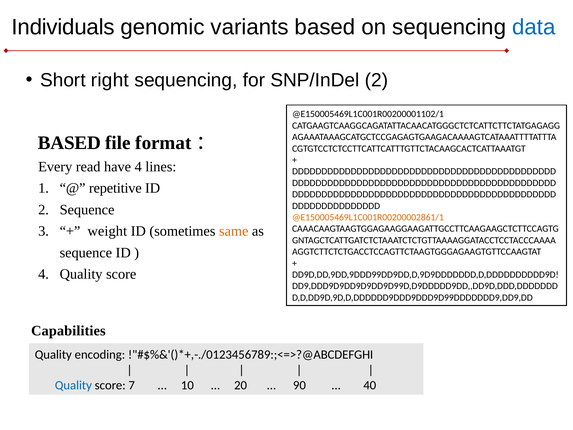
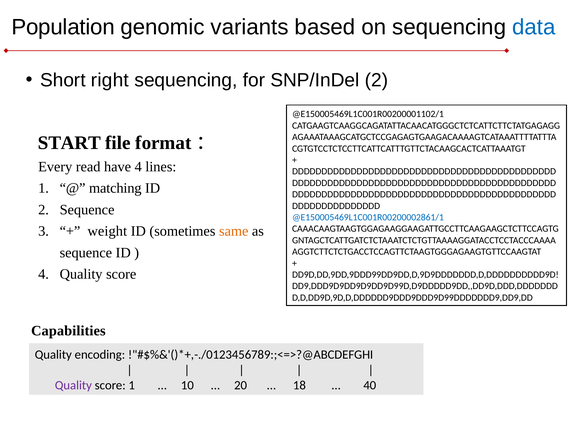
Individuals: Individuals -> Population (63, 27)
BASED: BASED -> START (69, 143)
repetitive: repetitive -> matching (115, 188)
@E150005469L1C001R00200002861/1 colour: orange -> blue (368, 217)
Quality colour: blue -> purple (73, 385)
score 7: 7 -> 1 (132, 385)
90: 90 -> 18 (299, 385)
